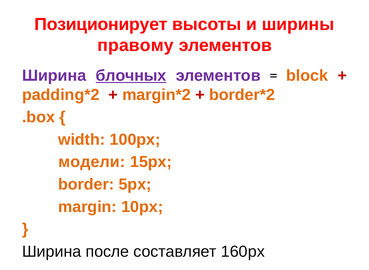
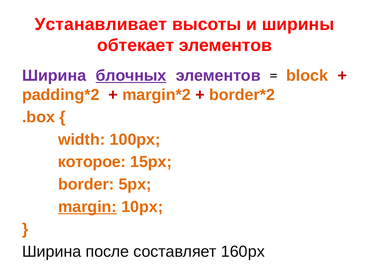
Позиционирует: Позиционирует -> Устанавливает (101, 24)
правому: правому -> обтекает (136, 45)
модели: модели -> которое (92, 162)
margin underline: none -> present (87, 207)
